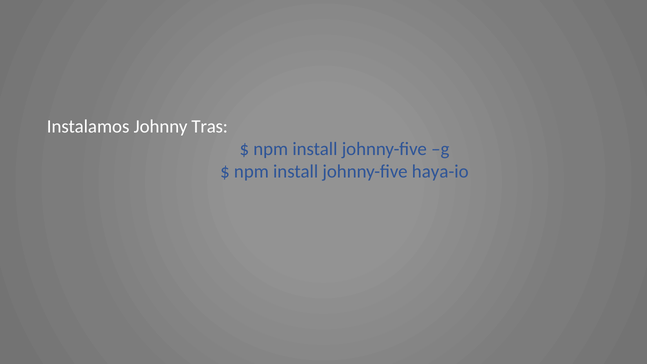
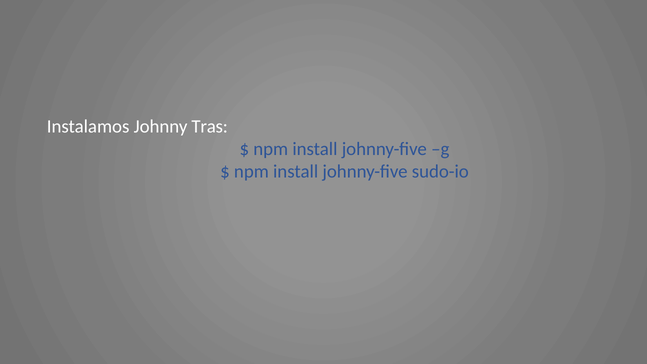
haya-io: haya-io -> sudo-io (440, 172)
